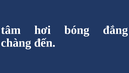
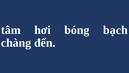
đắng: đắng -> bạch (115, 30)
